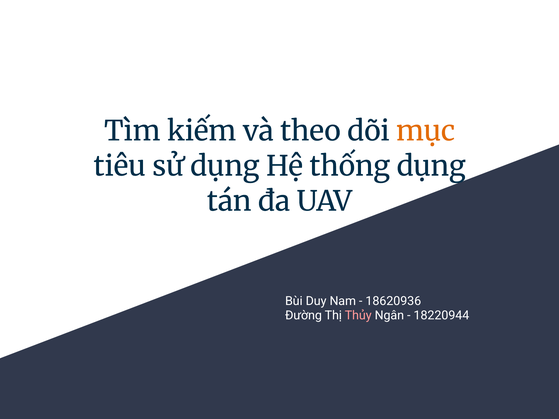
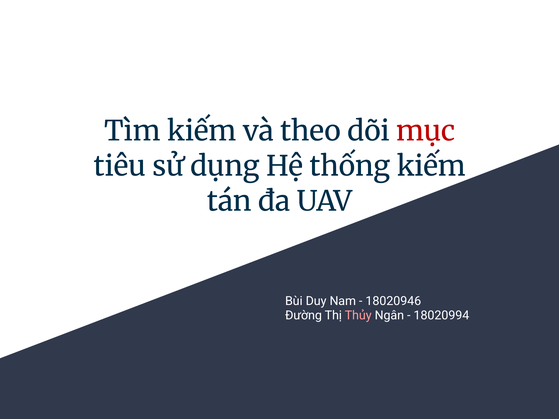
mục colour: orange -> red (426, 131)
thống dụng: dụng -> kiếm (431, 166)
18620936: 18620936 -> 18020946 (393, 301)
18220944: 18220944 -> 18020994 (441, 316)
